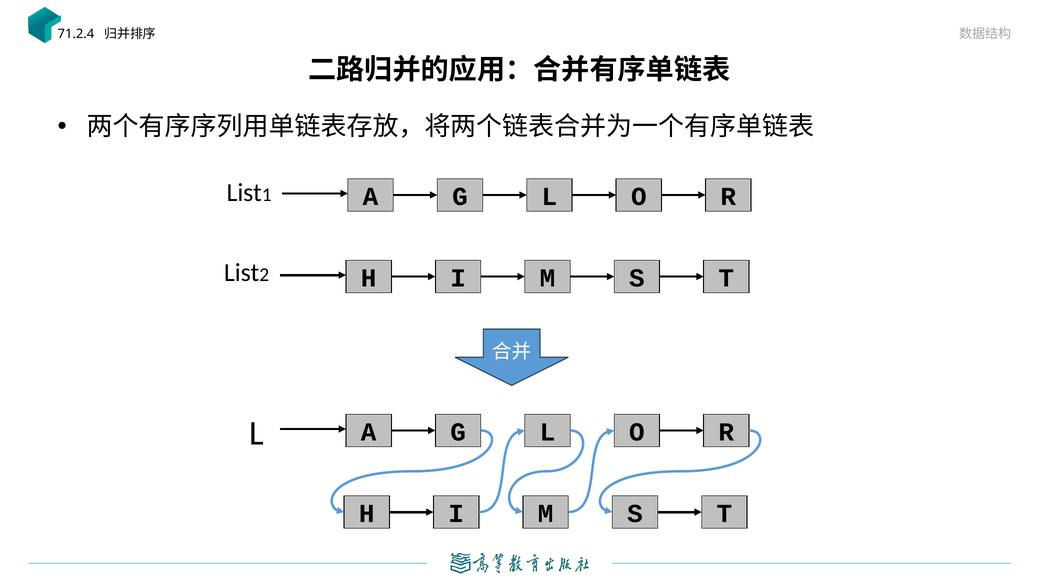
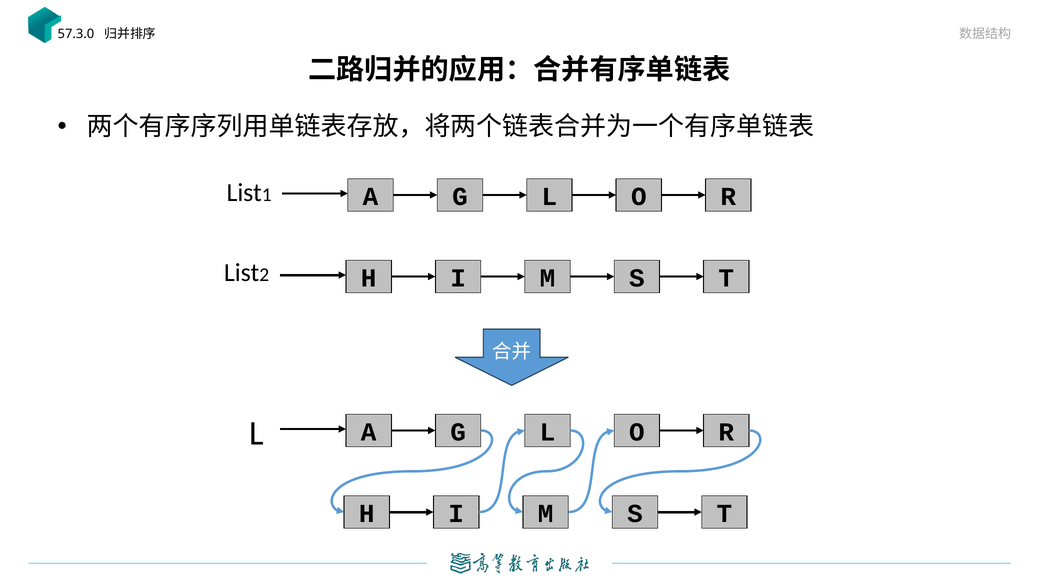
71.2.4: 71.2.4 -> 57.3.0 (76, 34)
